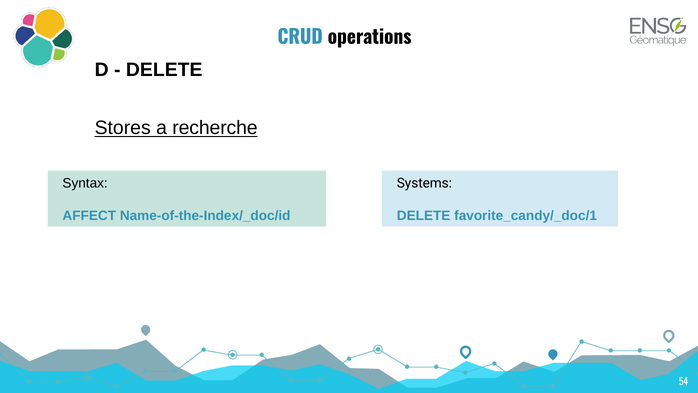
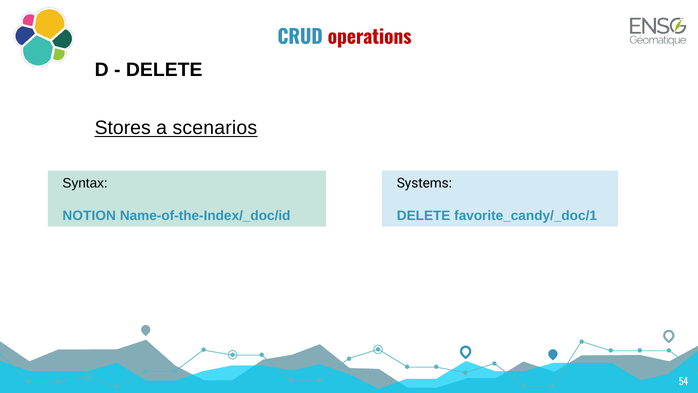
operations colour: black -> red (370, 37)
recherche: recherche -> scenarios (215, 128)
AFFECT: AFFECT -> NOTION (89, 216)
